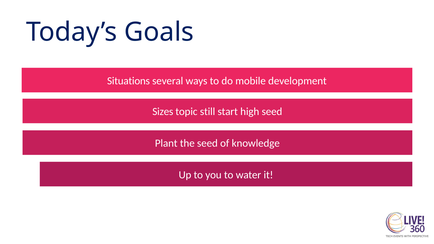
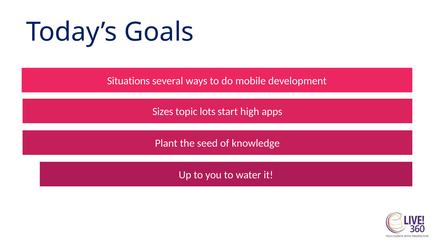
still: still -> lots (208, 112)
high seed: seed -> apps (272, 112)
